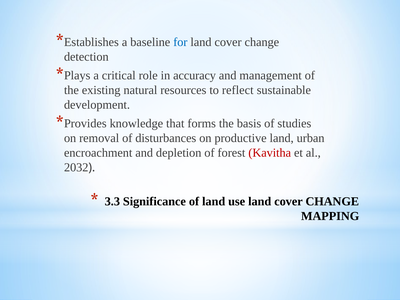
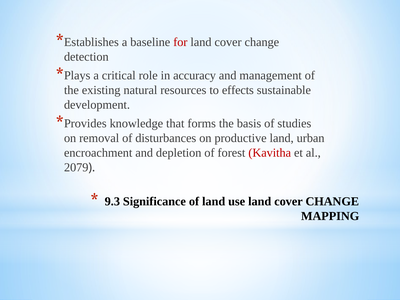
for colour: blue -> red (180, 42)
reflect: reflect -> effects (238, 90)
2032: 2032 -> 2079 (76, 168)
3.3: 3.3 -> 9.3 (112, 201)
